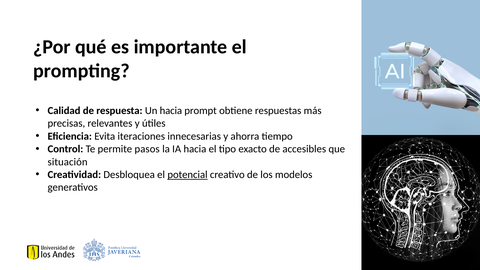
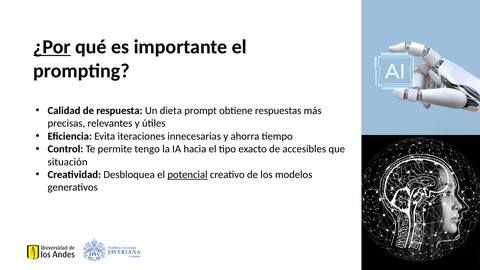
¿Por underline: none -> present (52, 47)
Un hacia: hacia -> dieta (171, 111)
pasos: pasos -> tengo (147, 149)
